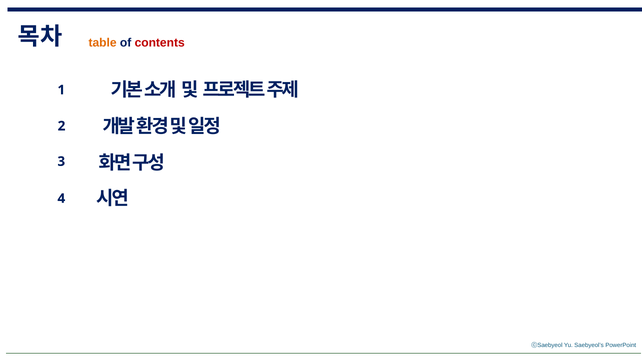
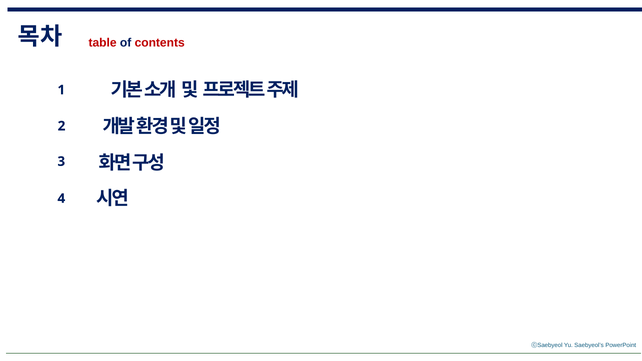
table colour: orange -> red (103, 43)
